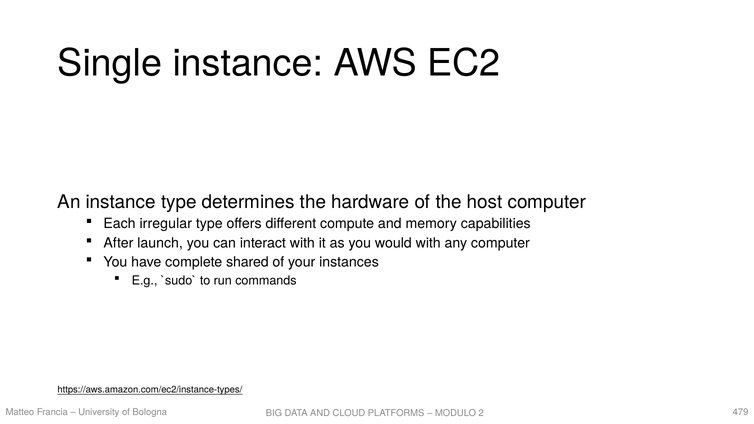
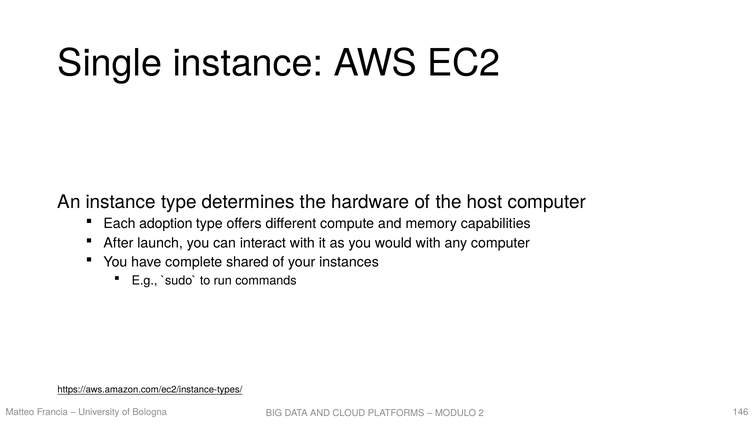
irregular: irregular -> adoption (166, 224)
479: 479 -> 146 (741, 412)
